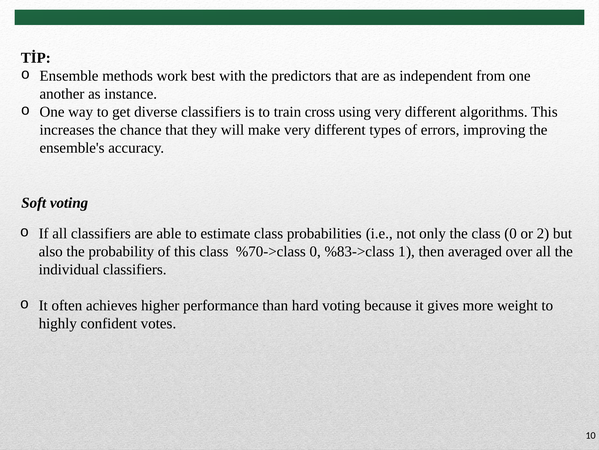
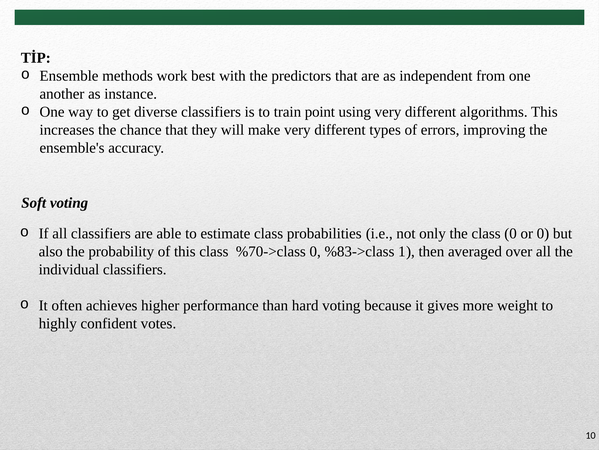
cross: cross -> point (320, 112)
or 2: 2 -> 0 (543, 233)
